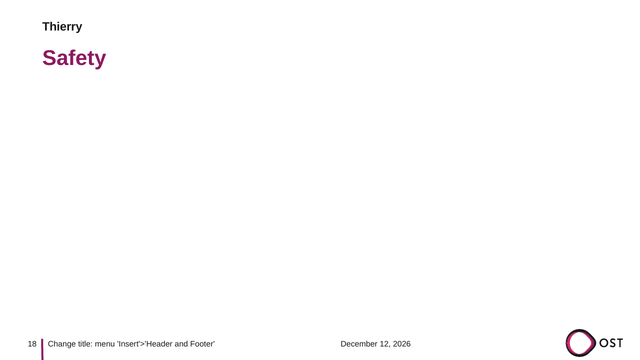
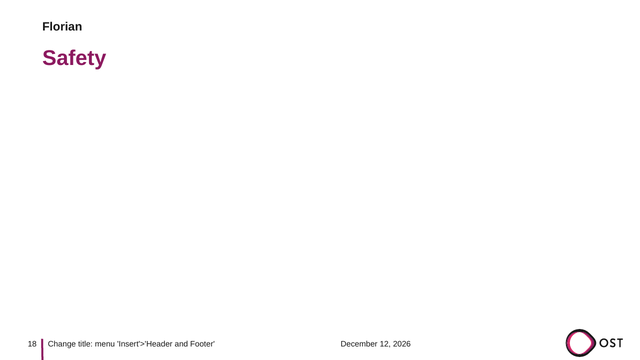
Thierry: Thierry -> Florian (62, 27)
